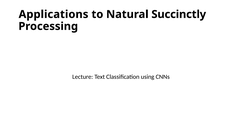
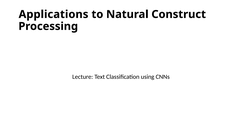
Succinctly: Succinctly -> Construct (179, 14)
